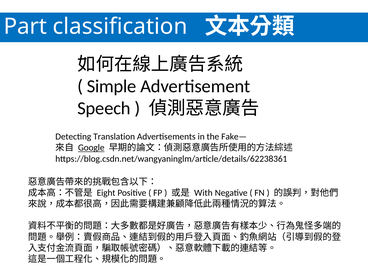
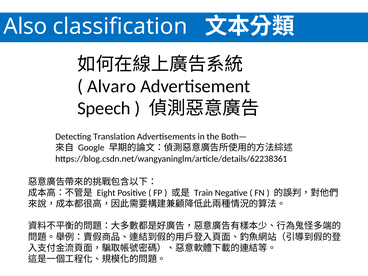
Part: Part -> Also (25, 26)
Simple: Simple -> Alvaro (111, 86)
Fake—: Fake— -> Both— (234, 137)
Google underline: present -> none (91, 148)
With: With -> Train (203, 193)
